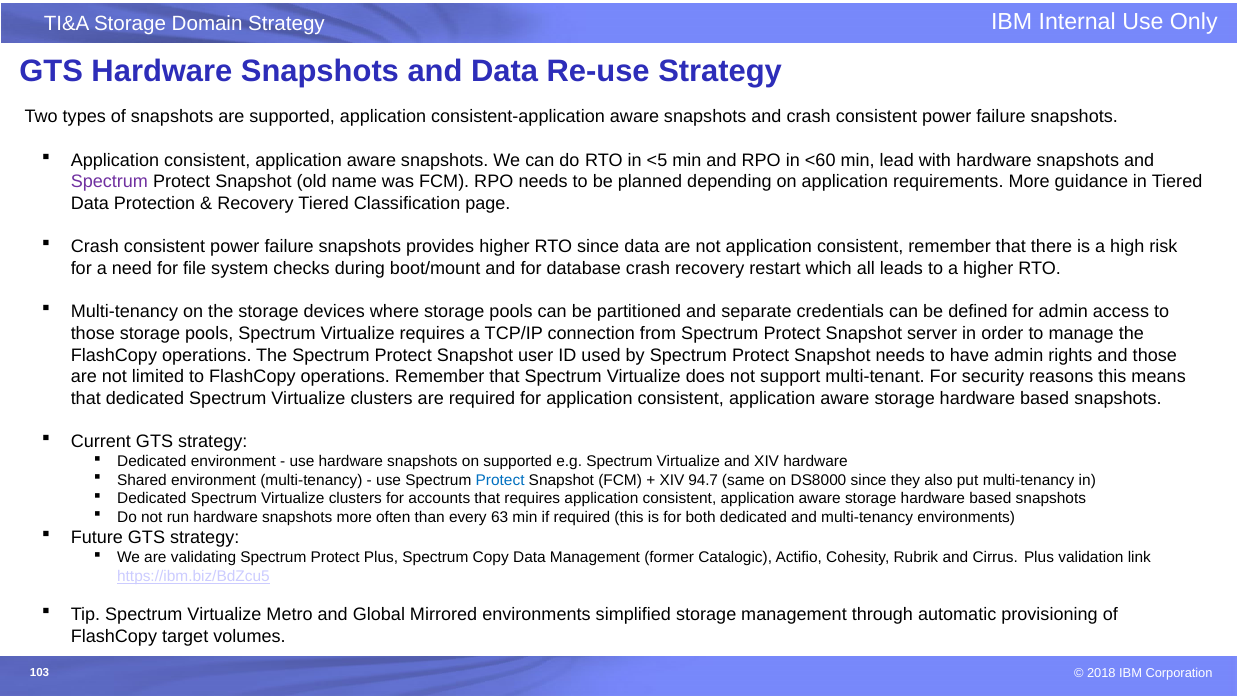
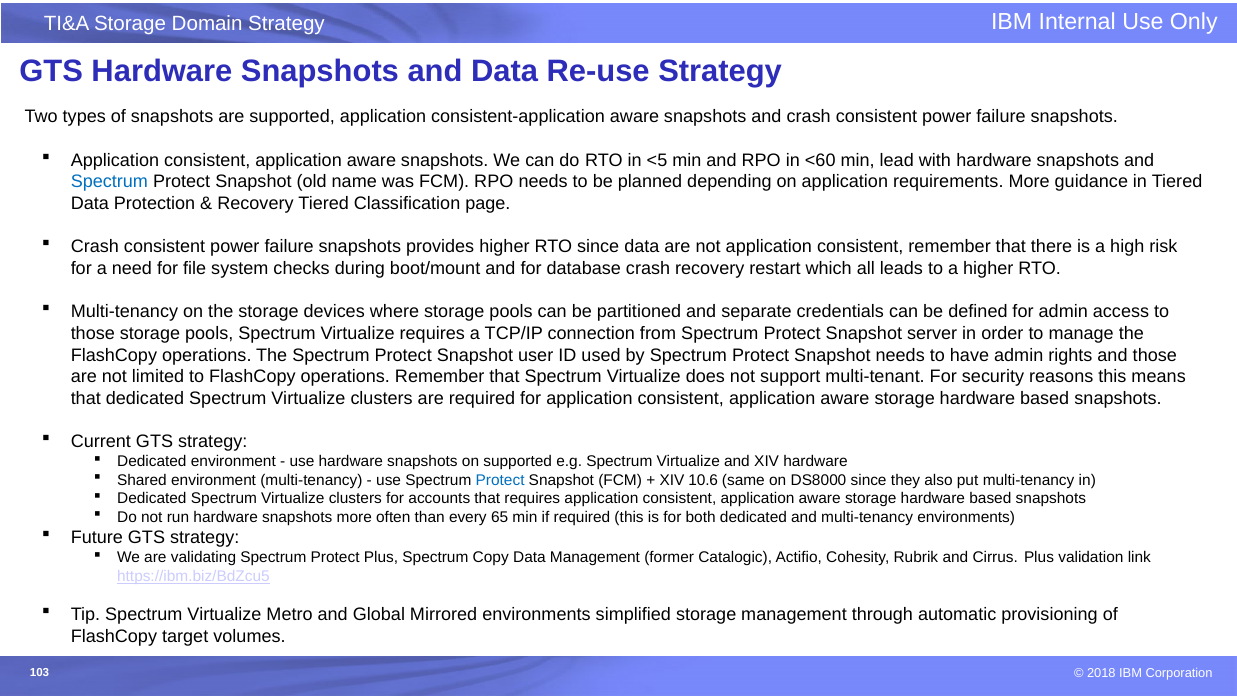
Spectrum colour: purple -> blue (109, 182)
94.7: 94.7 -> 10.6 (703, 480)
63: 63 -> 65 (500, 517)
